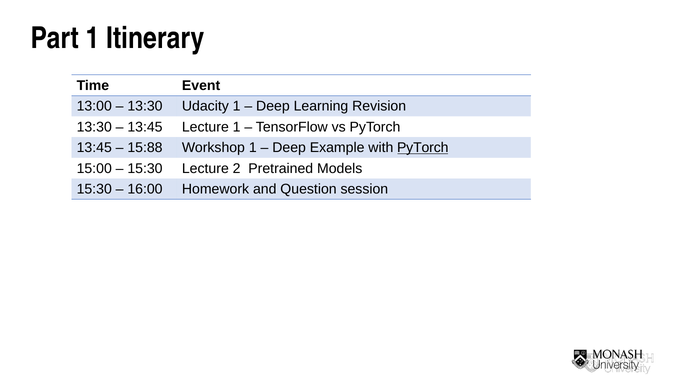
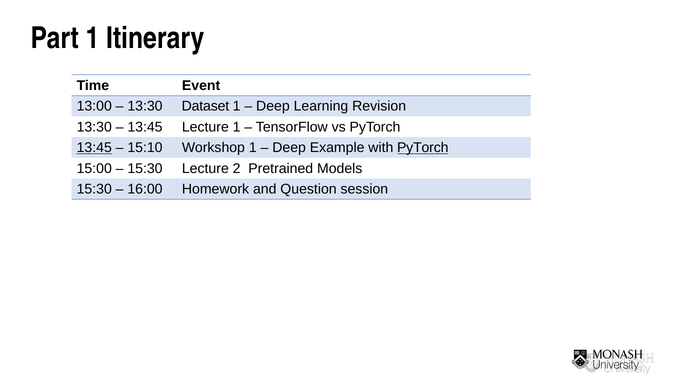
Udacity: Udacity -> Dataset (205, 106)
13:45 underline: none -> present (94, 148)
15:88: 15:88 -> 15:10 (145, 148)
